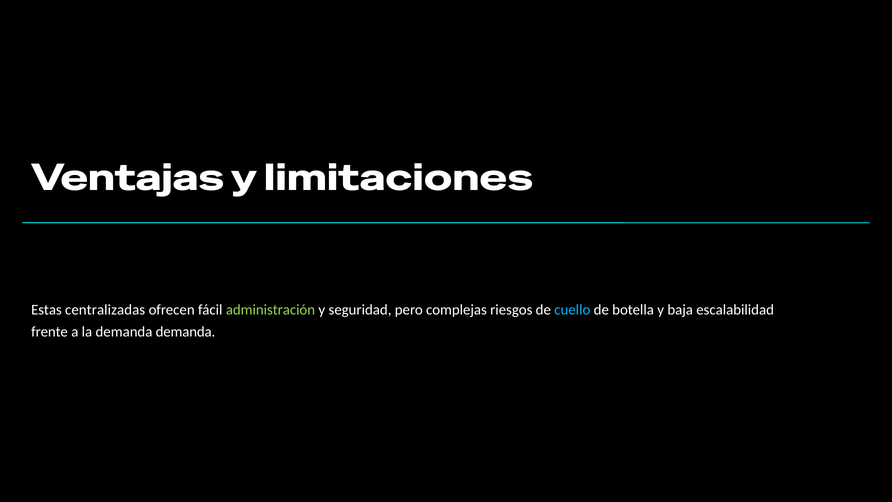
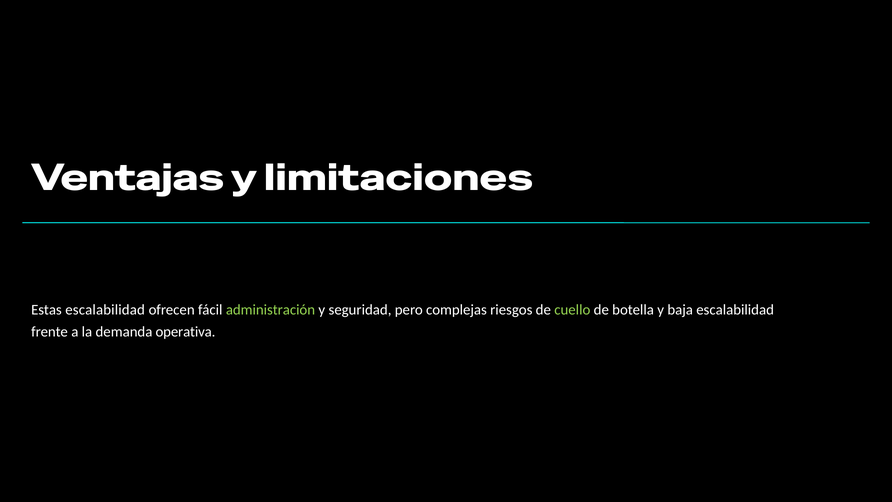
Estas centralizadas: centralizadas -> escalabilidad (105, 310)
cuello colour: light blue -> light green (572, 310)
demanda demanda: demanda -> operativa (185, 332)
